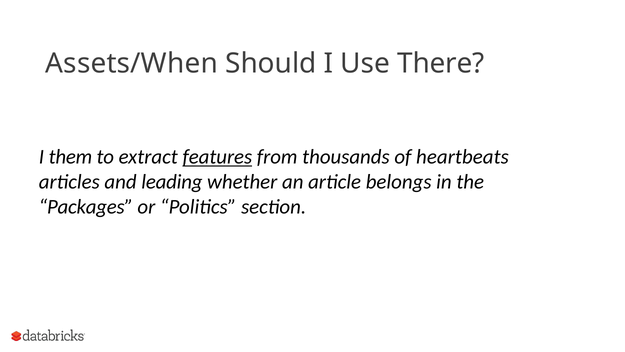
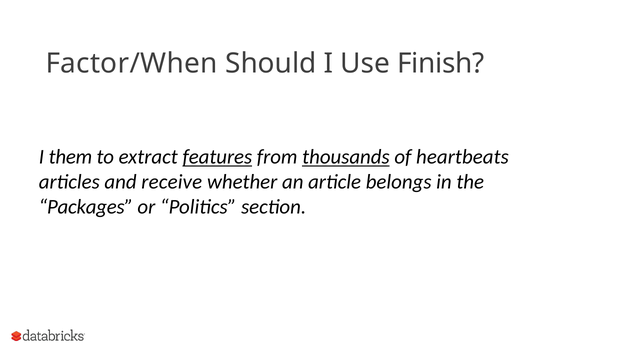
Assets/When: Assets/When -> Factor/When (132, 64)
There: There -> Finish (441, 64)
thousands underline: none -> present (346, 157)
leading: leading -> receive (172, 182)
